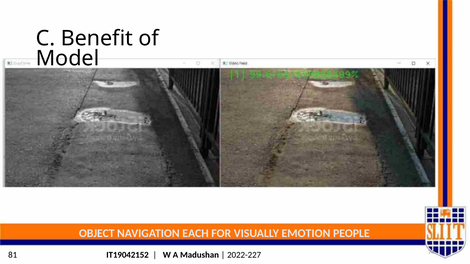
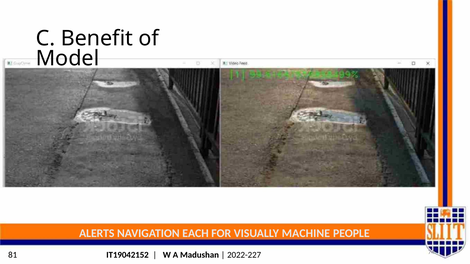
OBJECT: OBJECT -> ALERTS (97, 234)
EMOTION: EMOTION -> MACHINE (306, 234)
